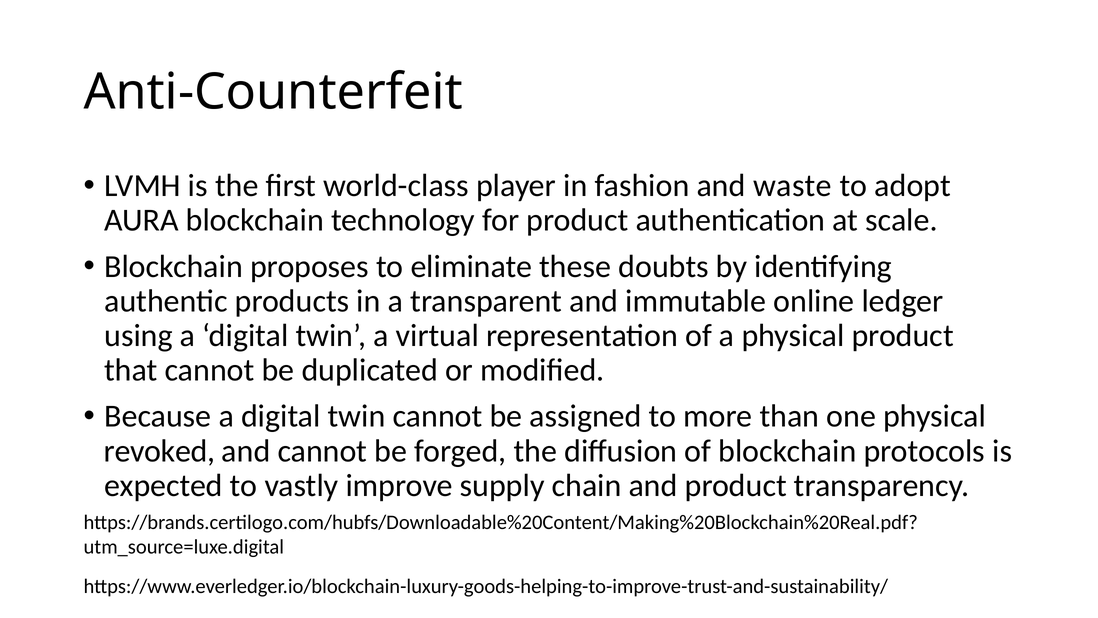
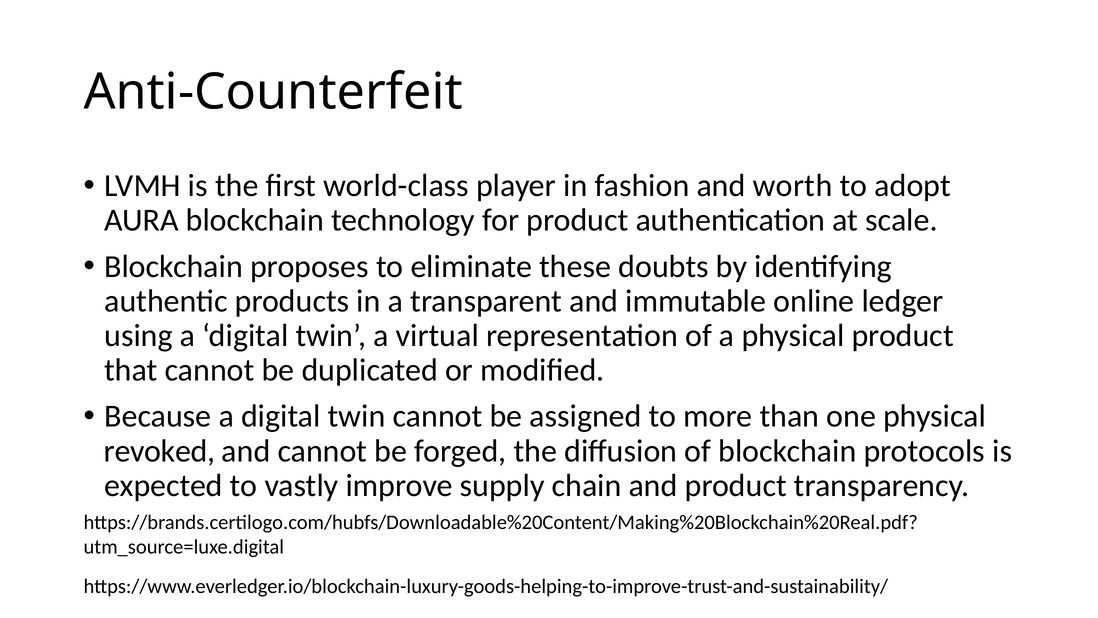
waste: waste -> worth (792, 186)
